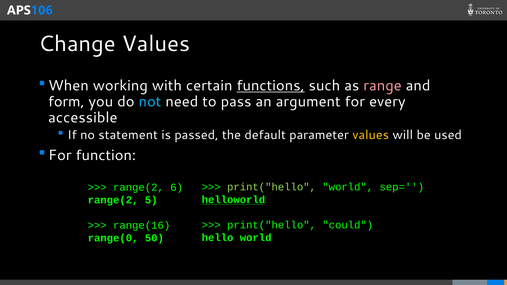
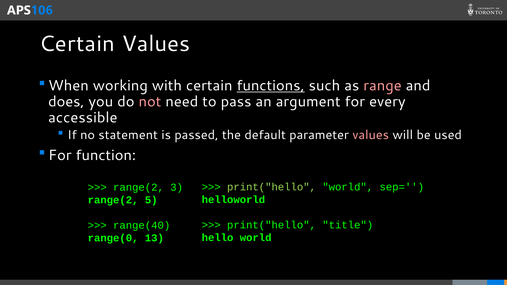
Change: Change -> Certain (77, 44)
form: form -> does (66, 102)
not colour: light blue -> pink (150, 102)
values colour: yellow -> pink (371, 135)
6: 6 -> 3 (177, 187)
helloworld underline: present -> none (233, 200)
could: could -> title (348, 225)
range(16: range(16 -> range(40 (142, 225)
50: 50 -> 13 (154, 238)
